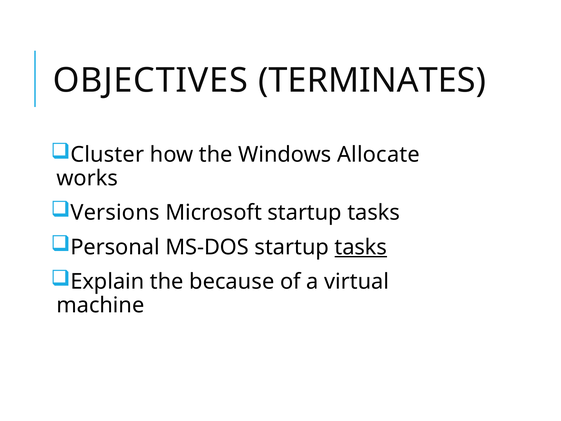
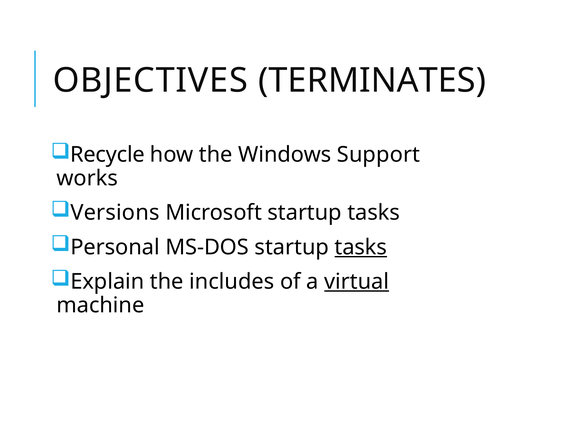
Cluster: Cluster -> Recycle (107, 155)
Allocate: Allocate -> Support (378, 155)
because: because -> includes (232, 281)
virtual underline: none -> present (357, 281)
